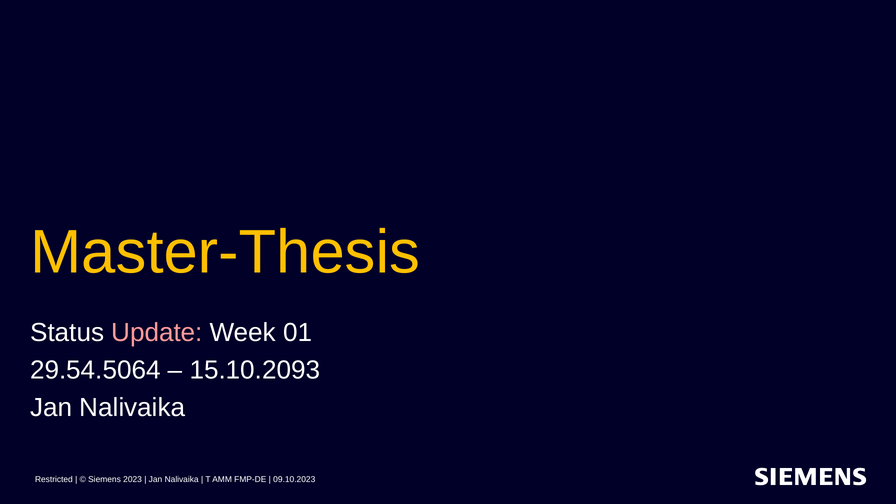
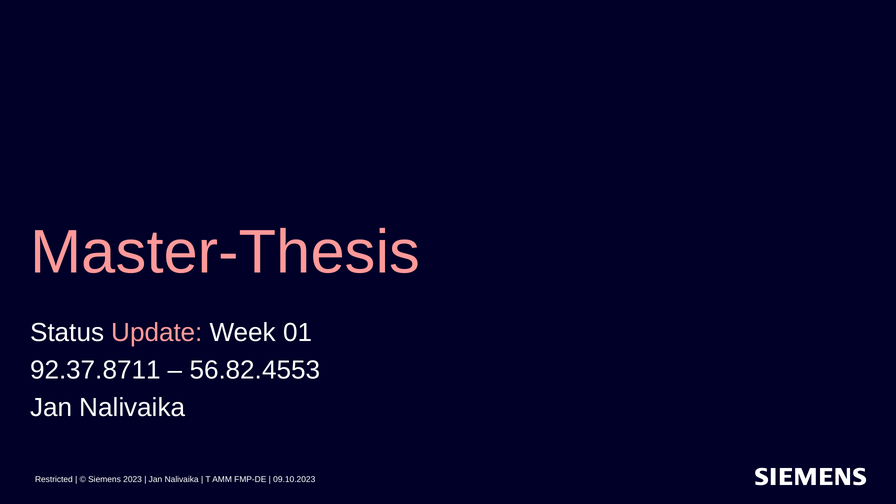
Master-Thesis colour: yellow -> pink (225, 252)
29.54.5064: 29.54.5064 -> 92.37.8711 (95, 370)
15.10.2093: 15.10.2093 -> 56.82.4553 (255, 370)
